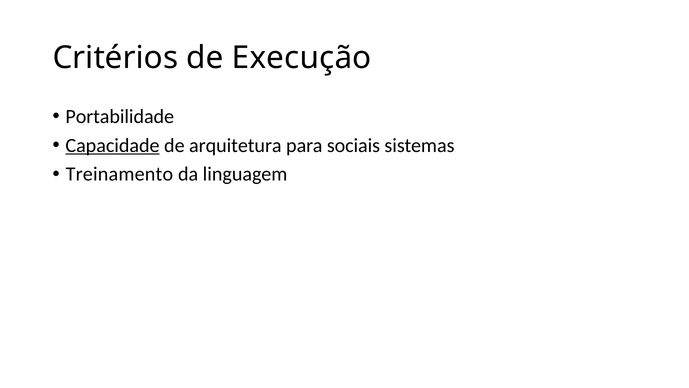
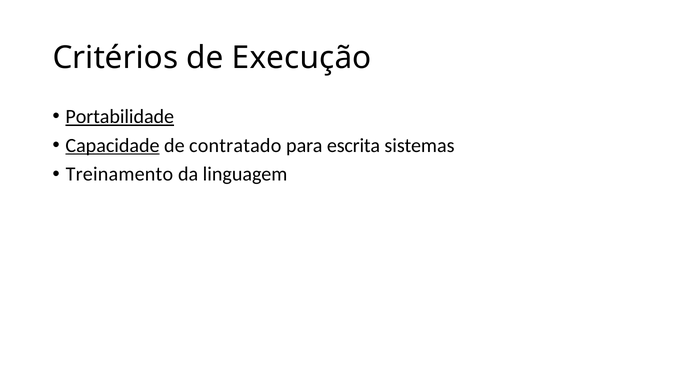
Portabilidade underline: none -> present (120, 116)
arquitetura: arquitetura -> contratado (235, 145)
sociais: sociais -> escrita (354, 145)
